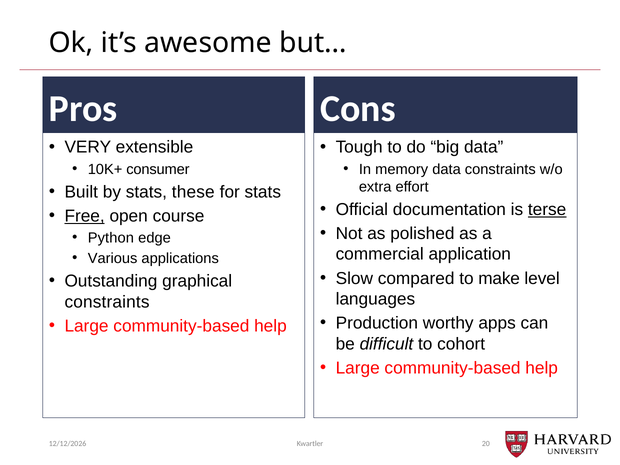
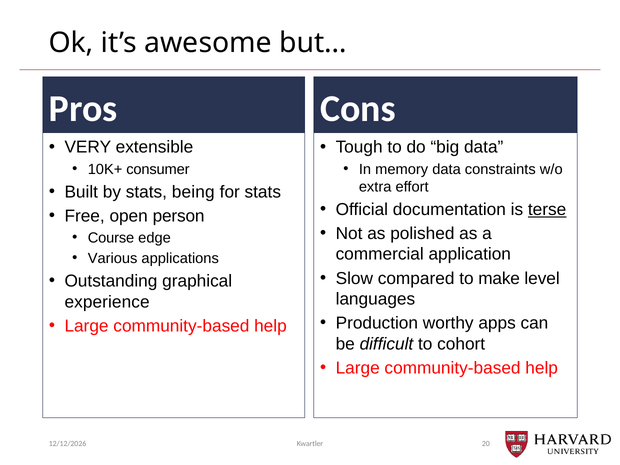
these: these -> being (193, 192)
Free underline: present -> none (85, 216)
course: course -> person (179, 216)
Python: Python -> Course (111, 238)
constraints: constraints -> experience (107, 302)
